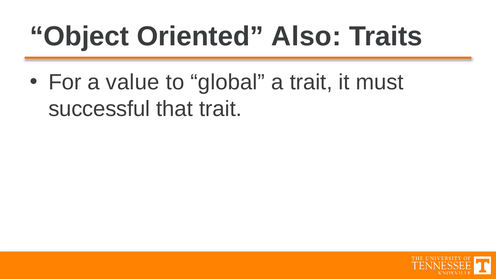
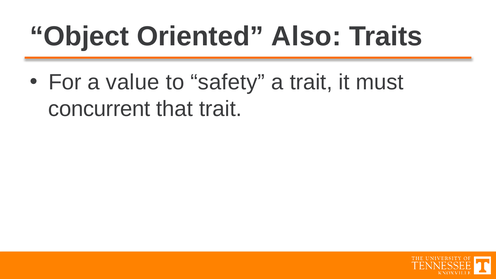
global: global -> safety (228, 82)
successful: successful -> concurrent (99, 109)
